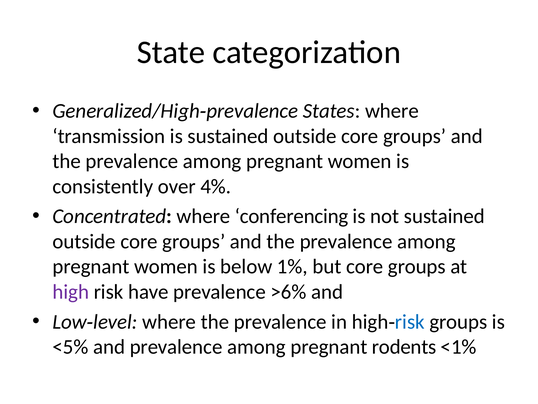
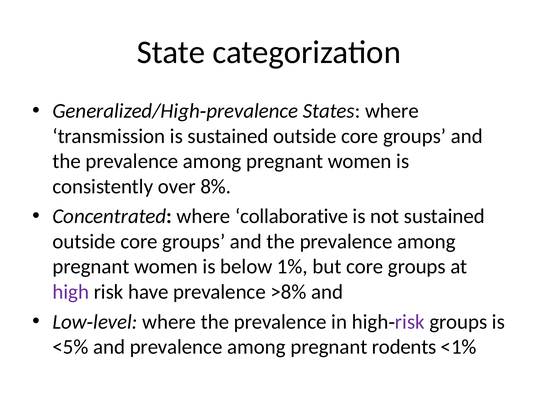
4%: 4% -> 8% (216, 186)
conferencing: conferencing -> collaborative (292, 216)
>6%: >6% -> >8% (289, 291)
risk colour: blue -> purple (410, 321)
